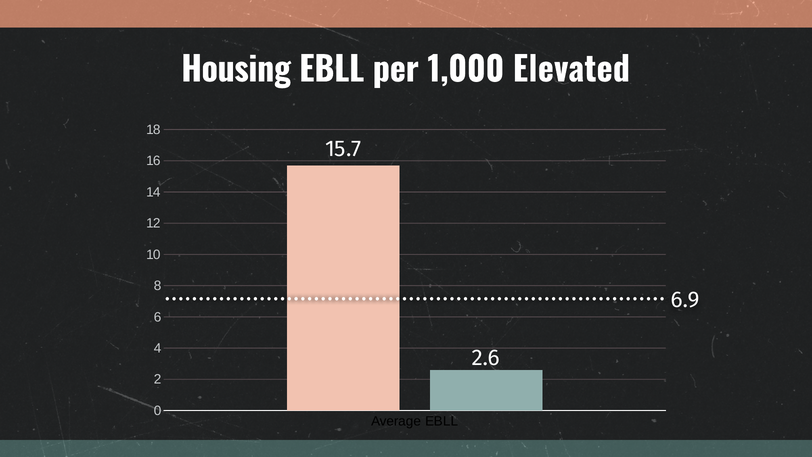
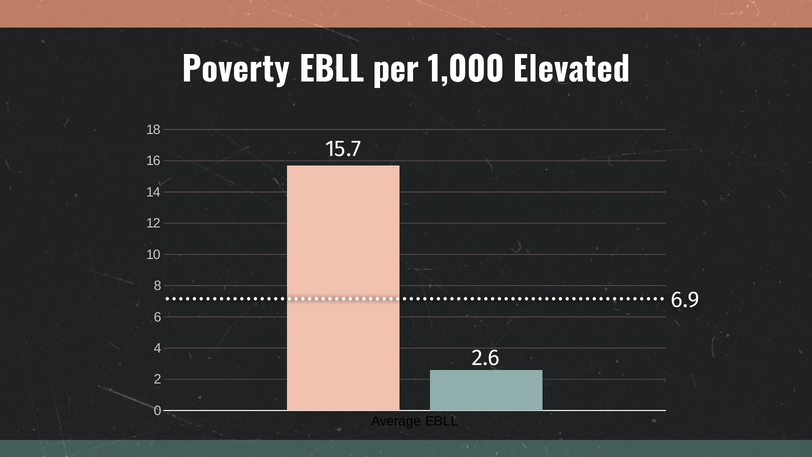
Housing: Housing -> Poverty (236, 70)
